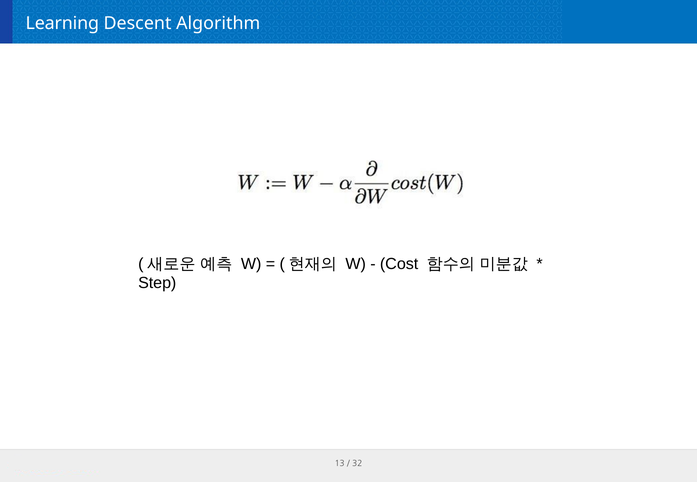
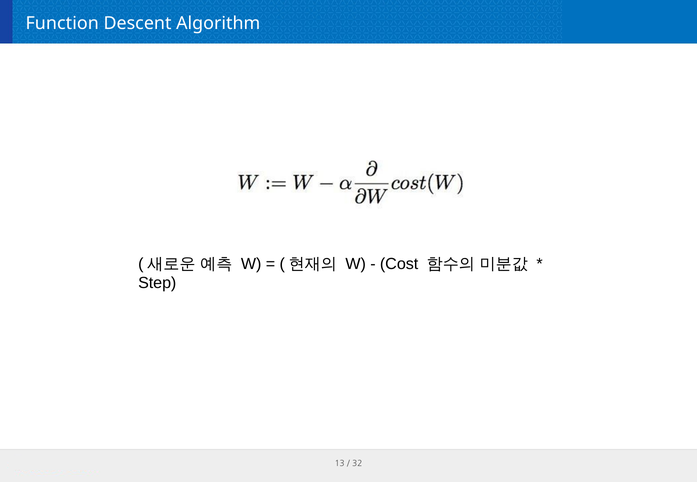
Learning: Learning -> Function (62, 23)
